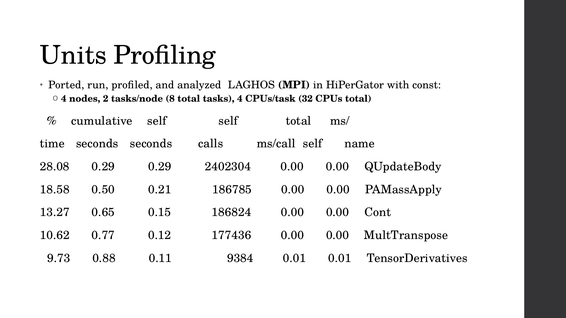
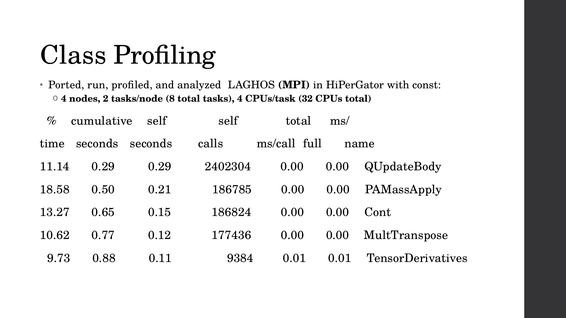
Units: Units -> Class (73, 55)
ms/call self: self -> full (313, 144)
28.08: 28.08 -> 11.14 (55, 167)
